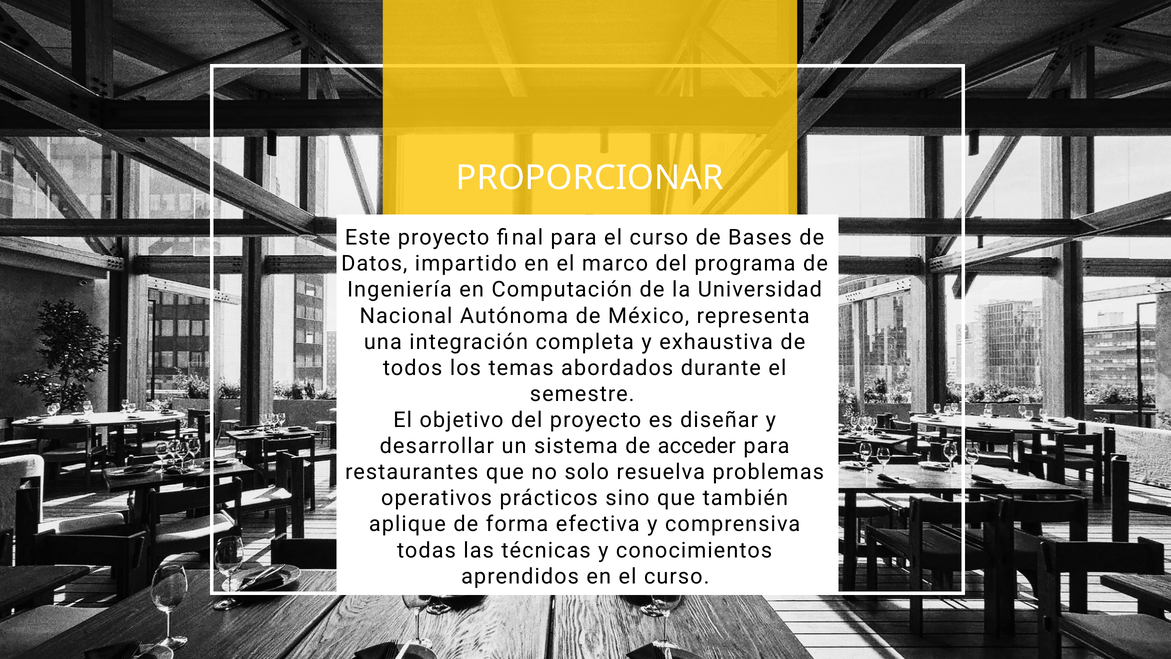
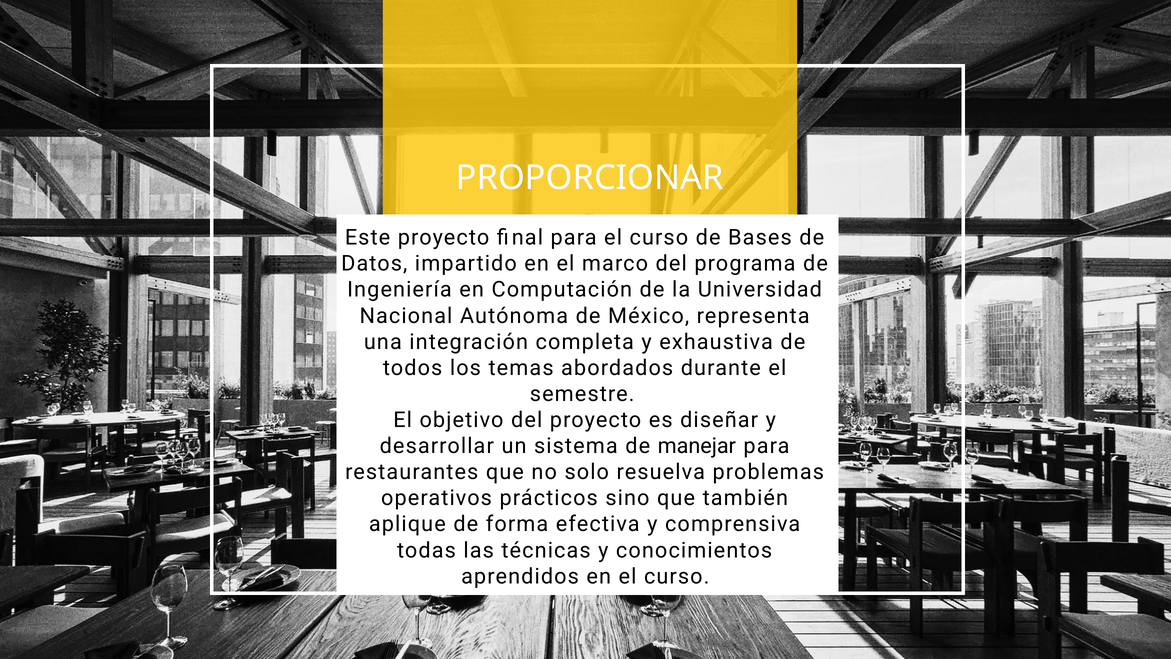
acceder: acceder -> manejar (697, 446)
